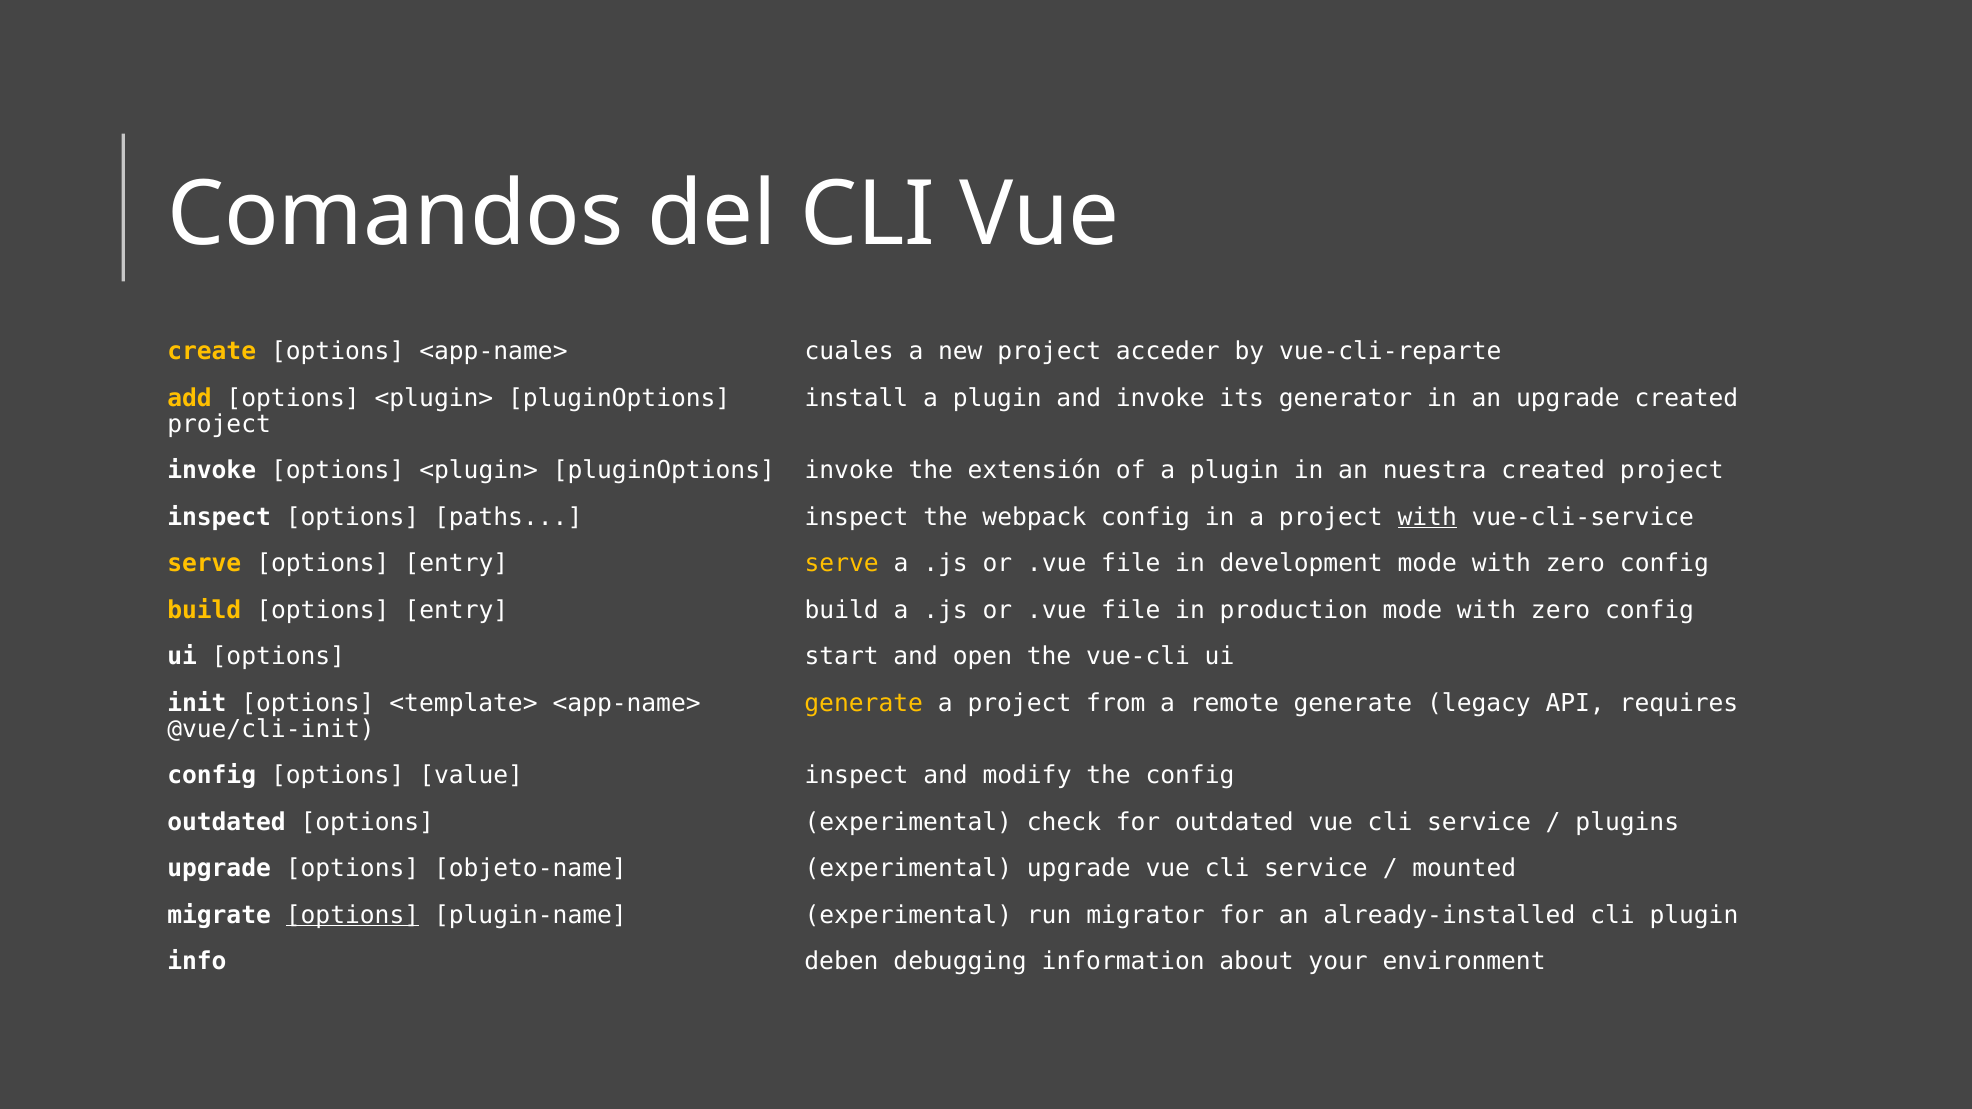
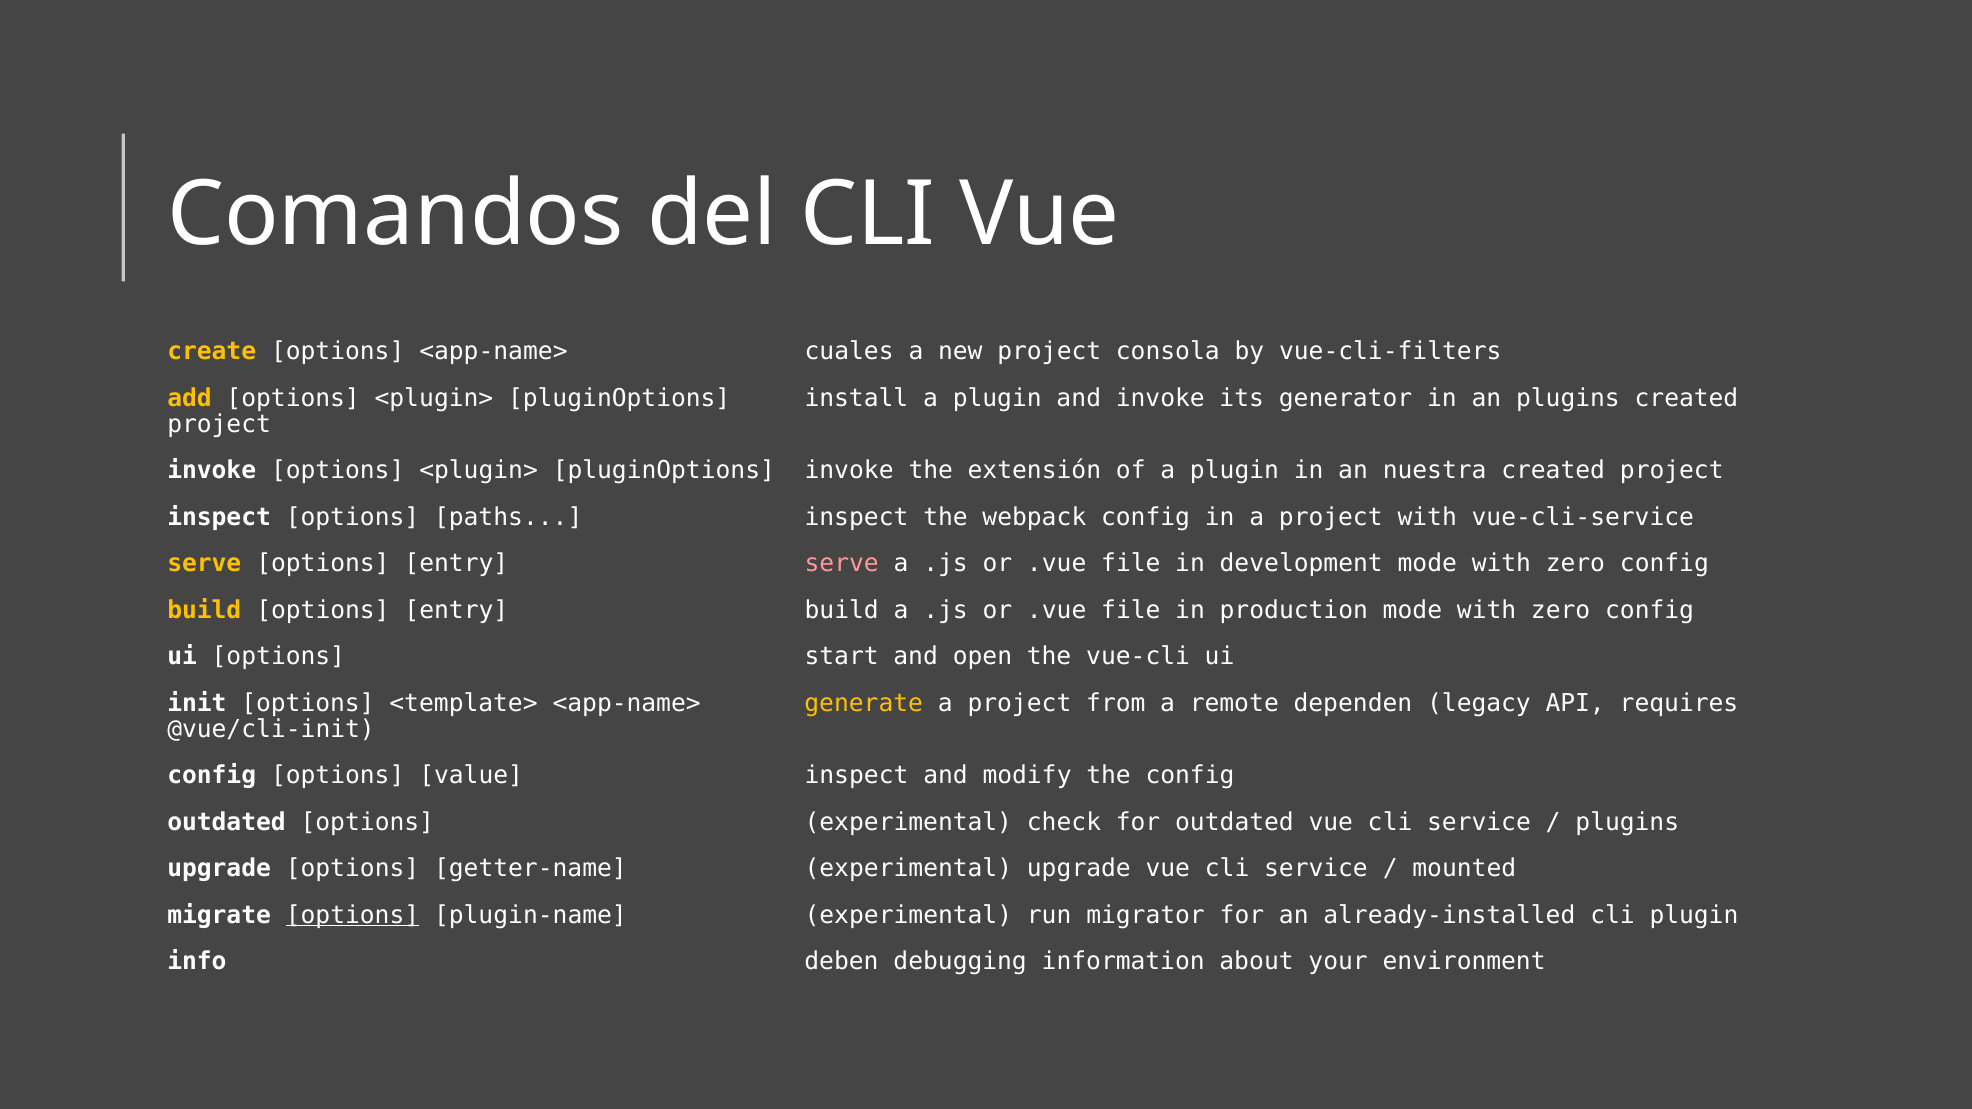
acceder: acceder -> consola (1168, 352)
vue-cli-reparte: vue-cli-reparte -> vue-cli-filters (1390, 352)
an upgrade: upgrade -> plugins (1568, 398)
with underline: present -> none (1427, 517)
serve colour: yellow -> pink (842, 564)
remote generate: generate -> dependen (1353, 703)
objeto-name: objeto-name -> getter-name (530, 869)
